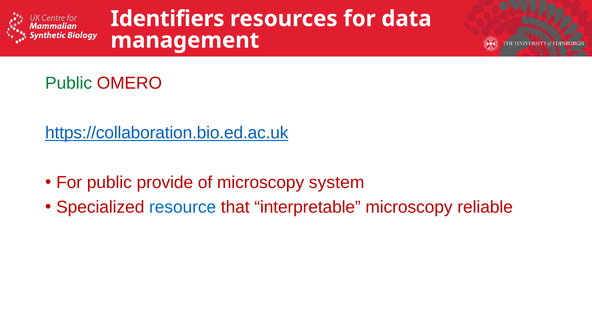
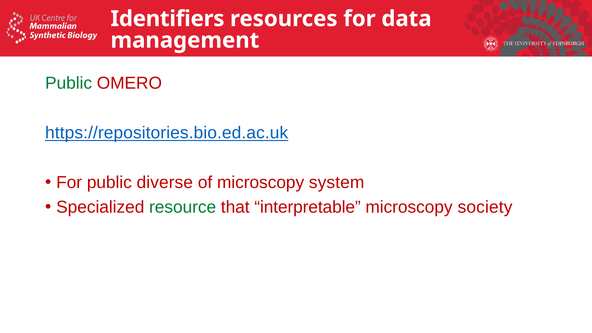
https://collaboration.bio.ed.ac.uk: https://collaboration.bio.ed.ac.uk -> https://repositories.bio.ed.ac.uk (167, 133)
provide: provide -> diverse (165, 182)
resource colour: blue -> green (183, 207)
reliable: reliable -> society (485, 207)
